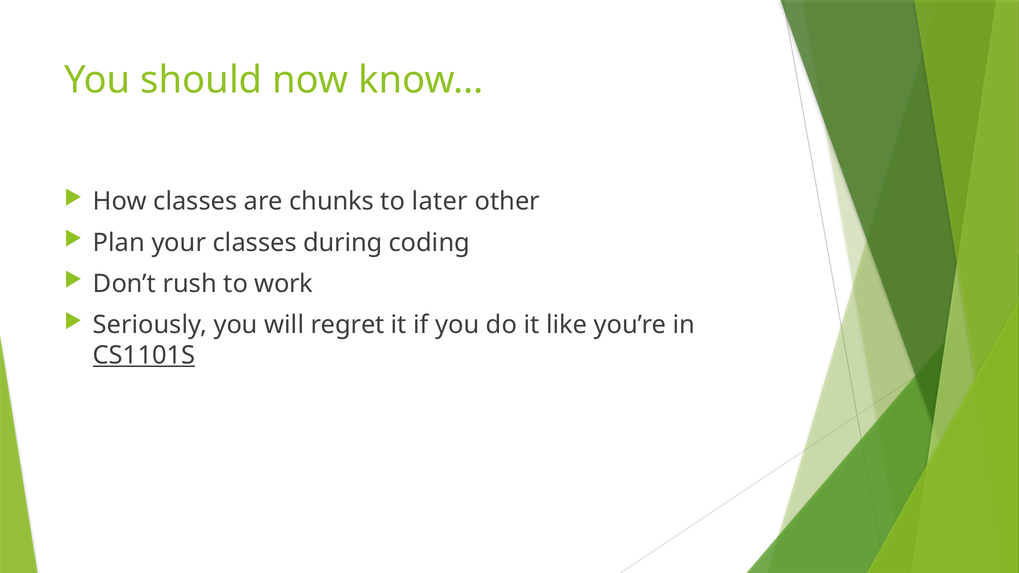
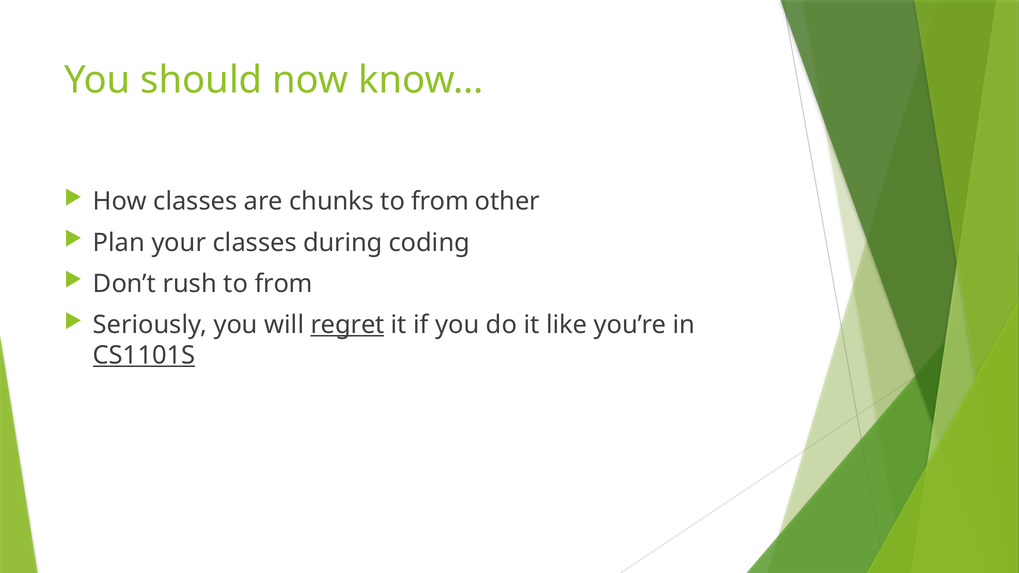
later: later -> from (440, 201)
rush to work: work -> from (284, 284)
regret underline: none -> present (348, 325)
